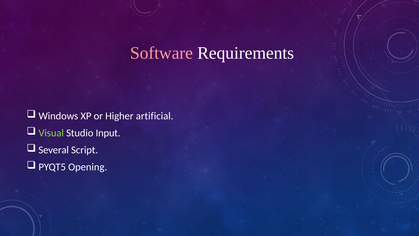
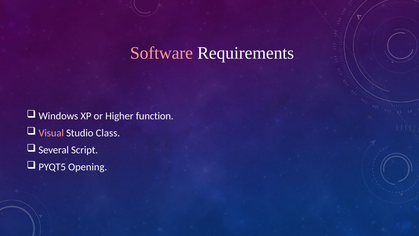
artificial: artificial -> function (155, 116)
Visual colour: light green -> pink (51, 133)
Input: Input -> Class (108, 133)
